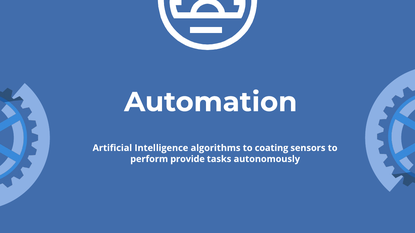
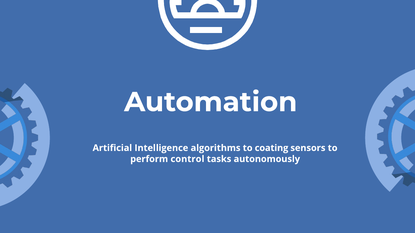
provide: provide -> control (187, 159)
